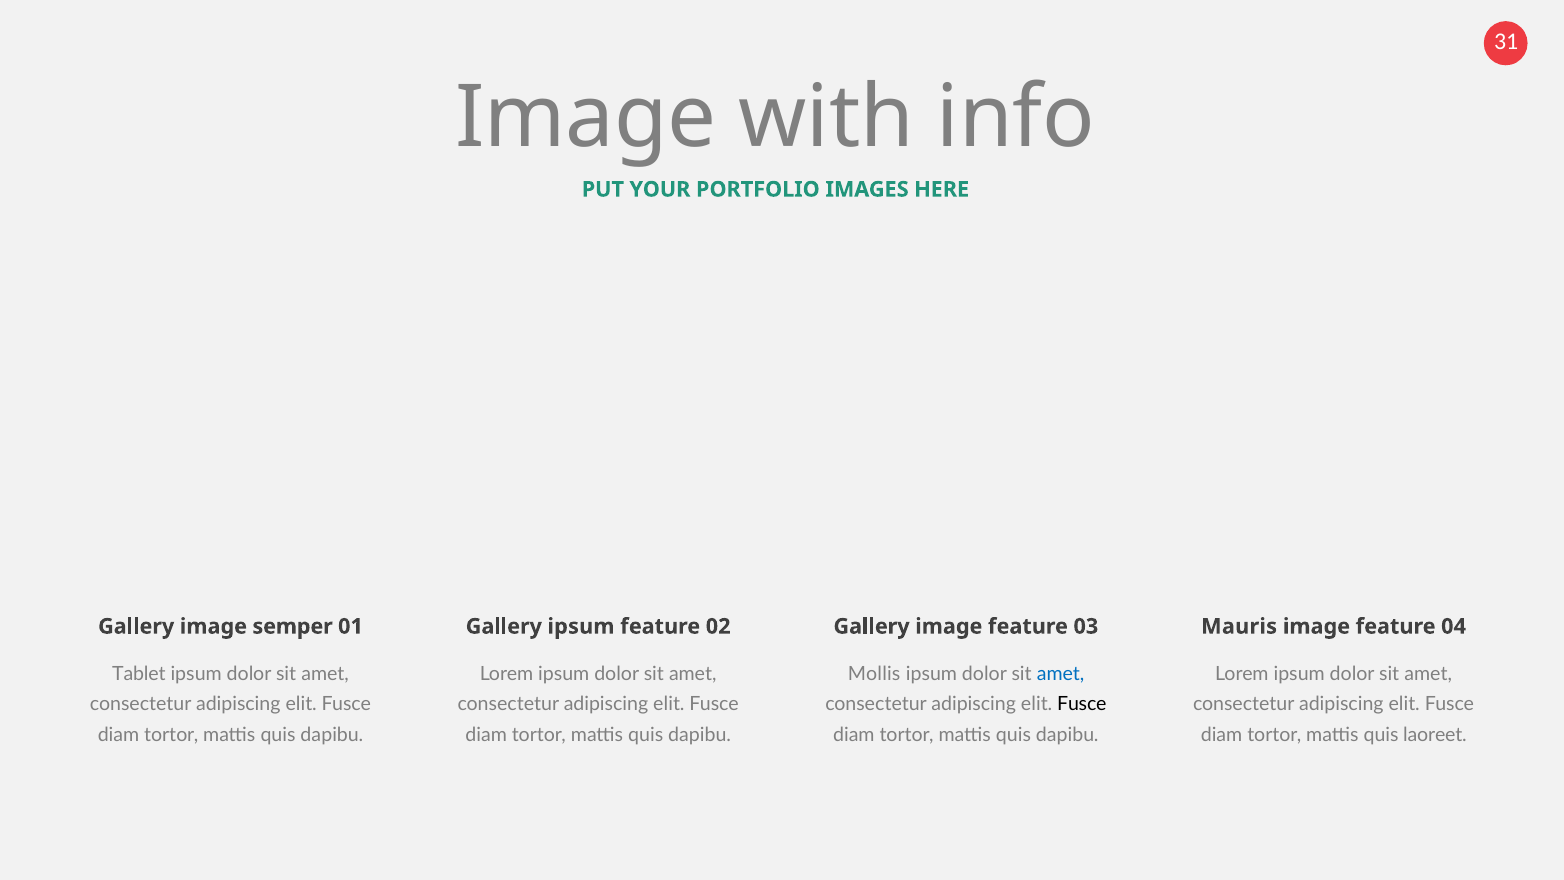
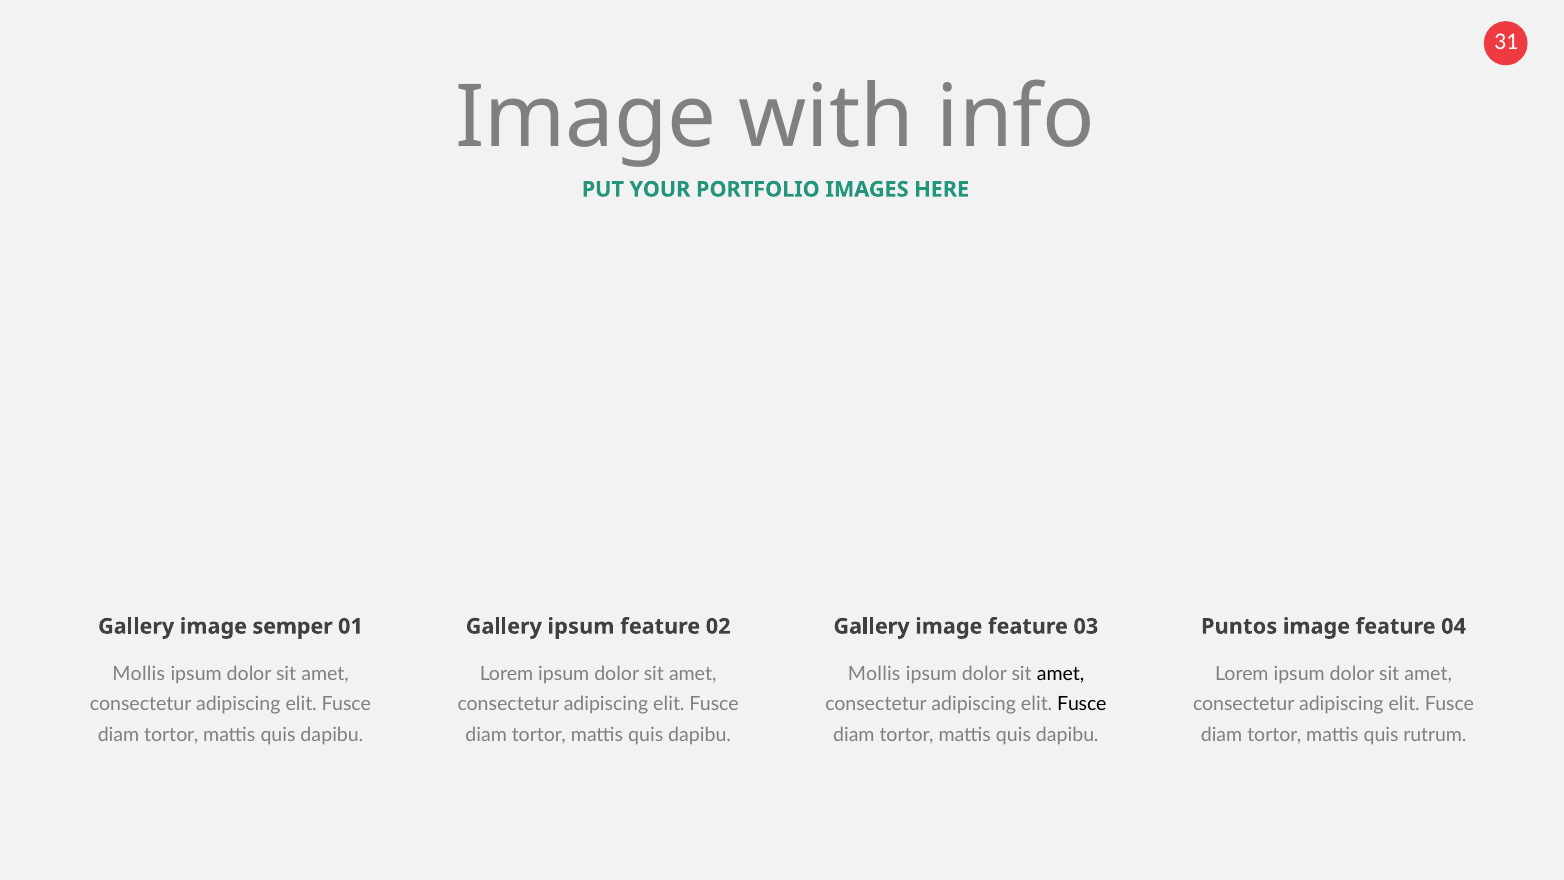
Mauris: Mauris -> Puntos (1239, 626)
Tablet: Tablet -> Mollis (139, 674)
amet colour: blue -> black (1061, 674)
laoreet: laoreet -> rutrum (1435, 735)
